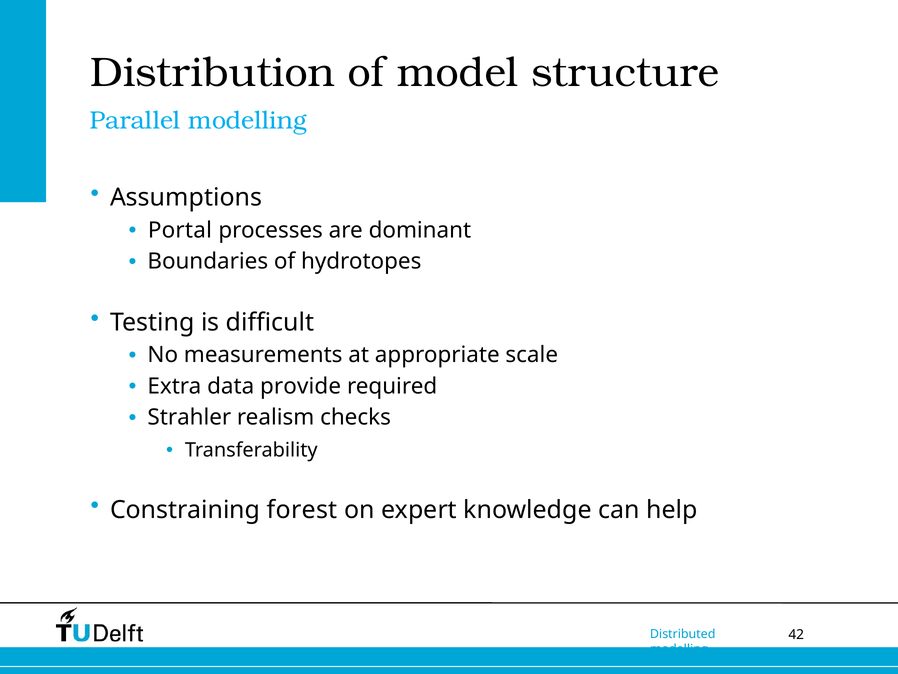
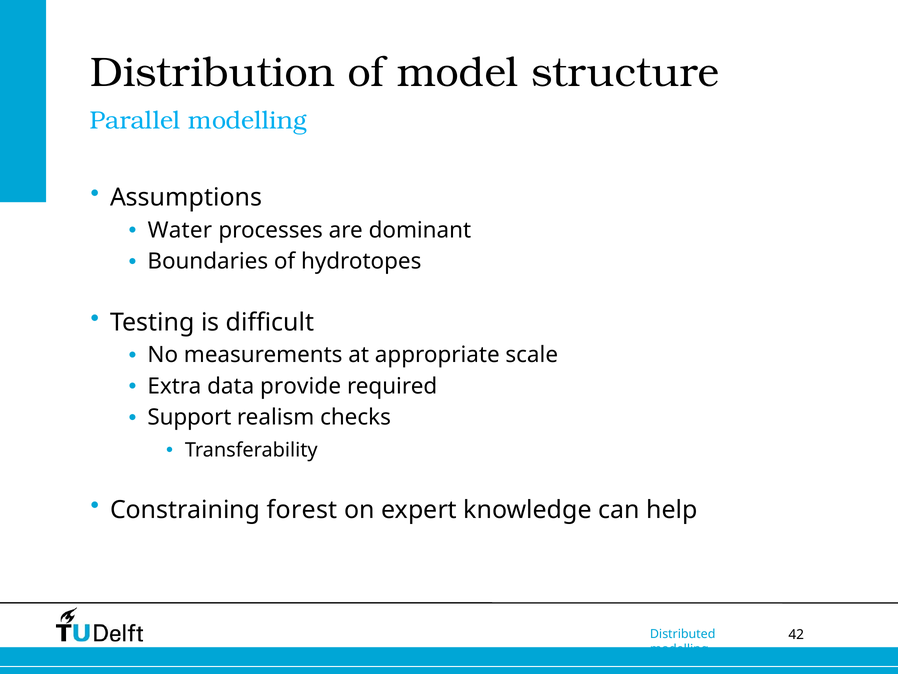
Portal: Portal -> Water (180, 230)
Strahler: Strahler -> Support (189, 417)
